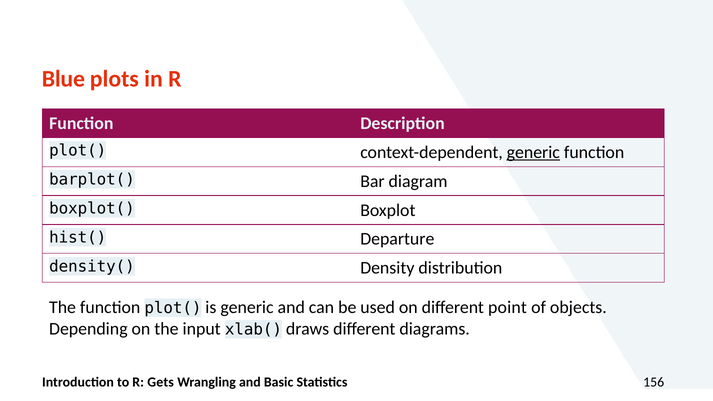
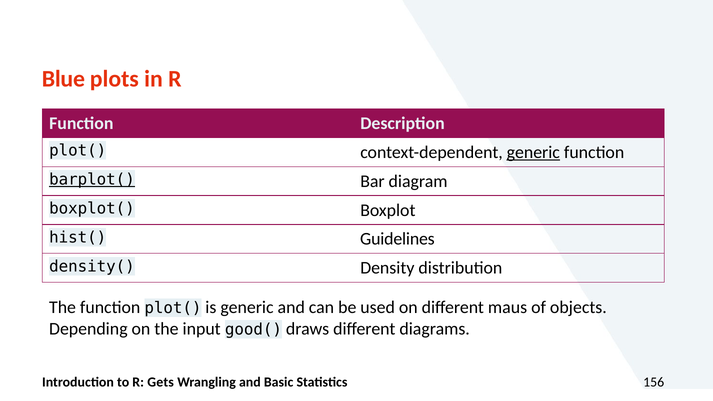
barplot( underline: none -> present (92, 180)
Departure: Departure -> Guidelines (397, 239)
point: point -> maus (508, 307)
xlab(: xlab( -> good( (253, 329)
